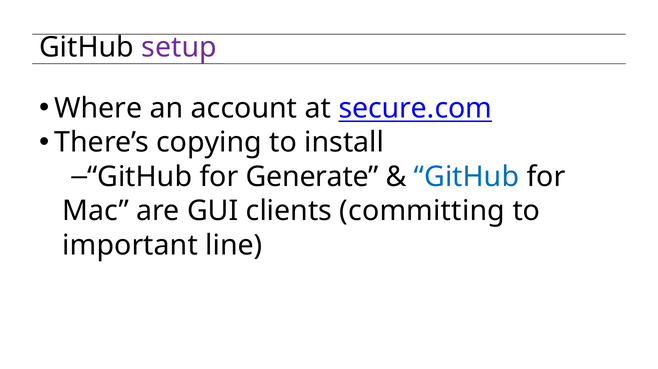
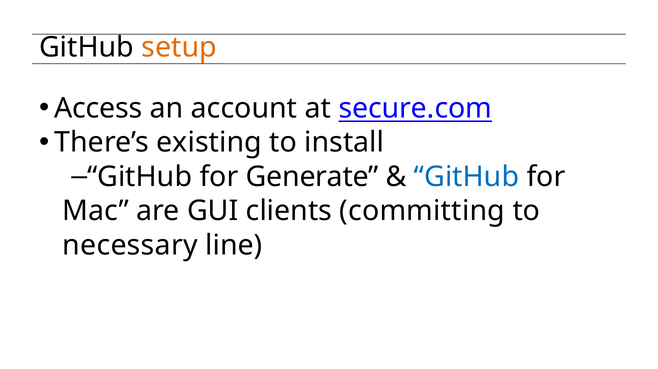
setup colour: purple -> orange (179, 48)
Where: Where -> Access (98, 108)
copying: copying -> existing (209, 143)
important: important -> necessary (130, 246)
